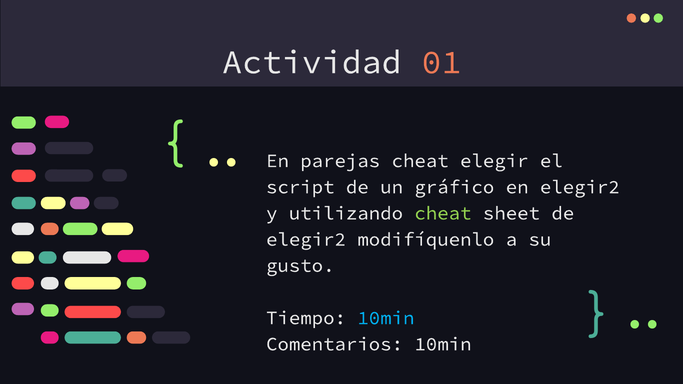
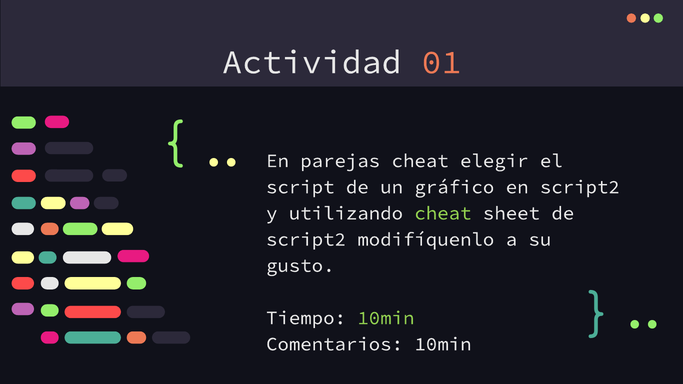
en elegir2: elegir2 -> script2 (580, 187)
elegir2: elegir2 -> script2 (306, 240)
10min colour: light blue -> light green (386, 318)
